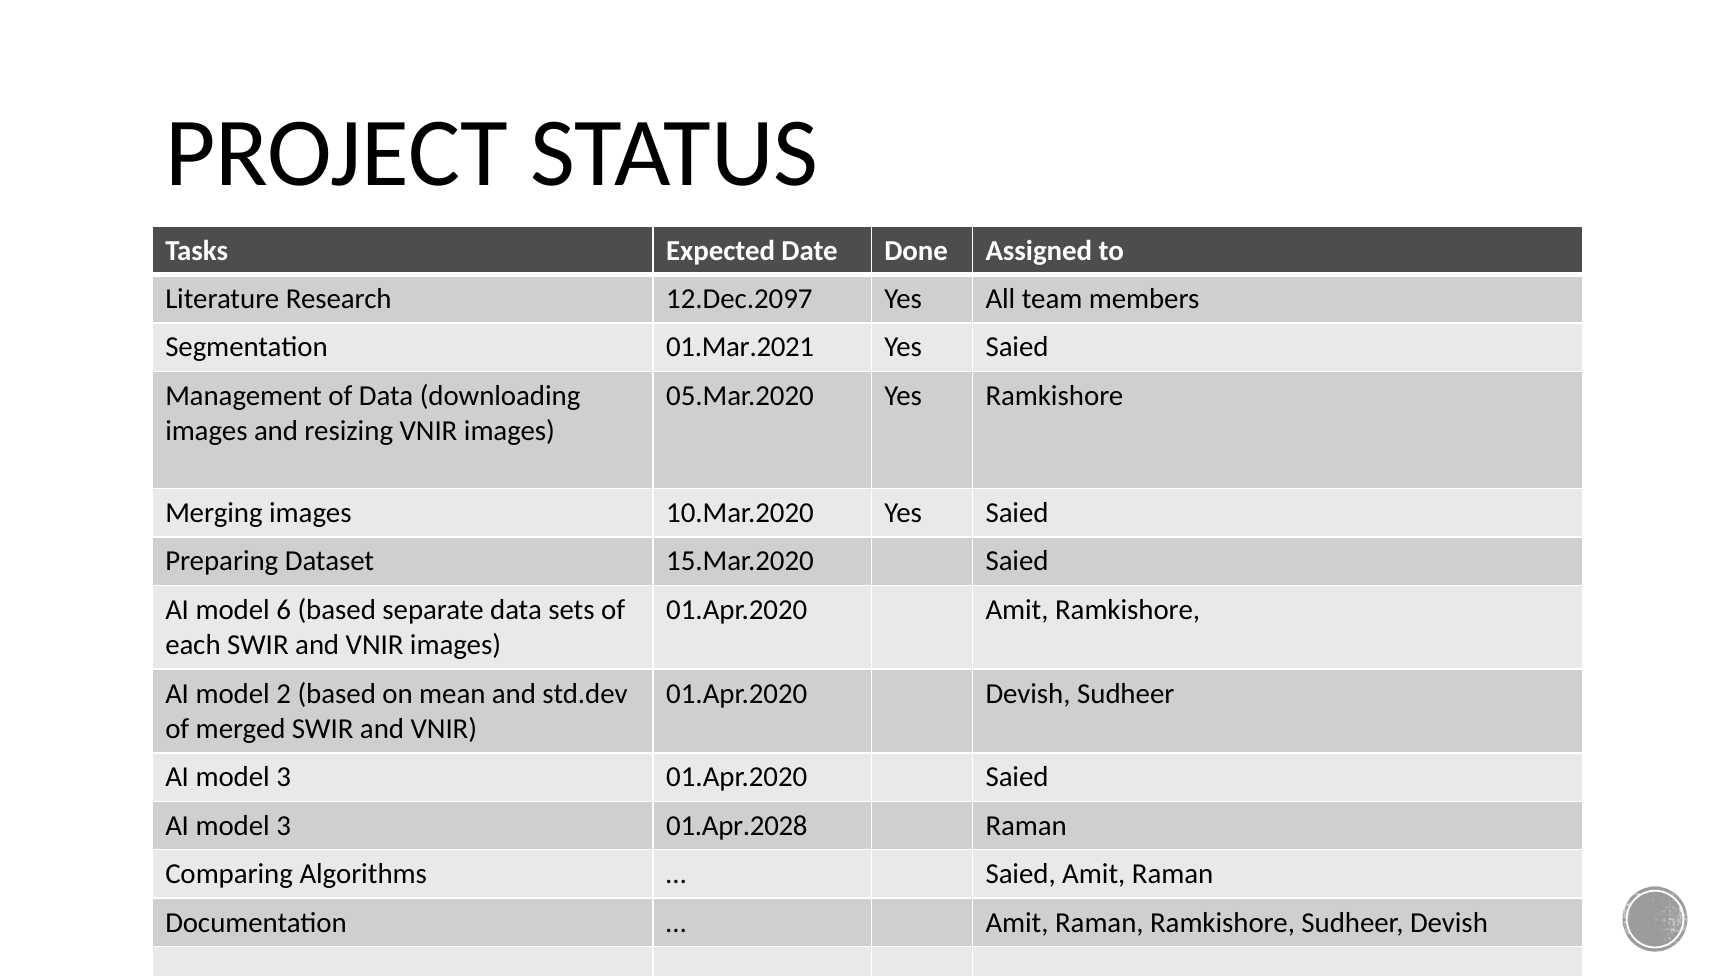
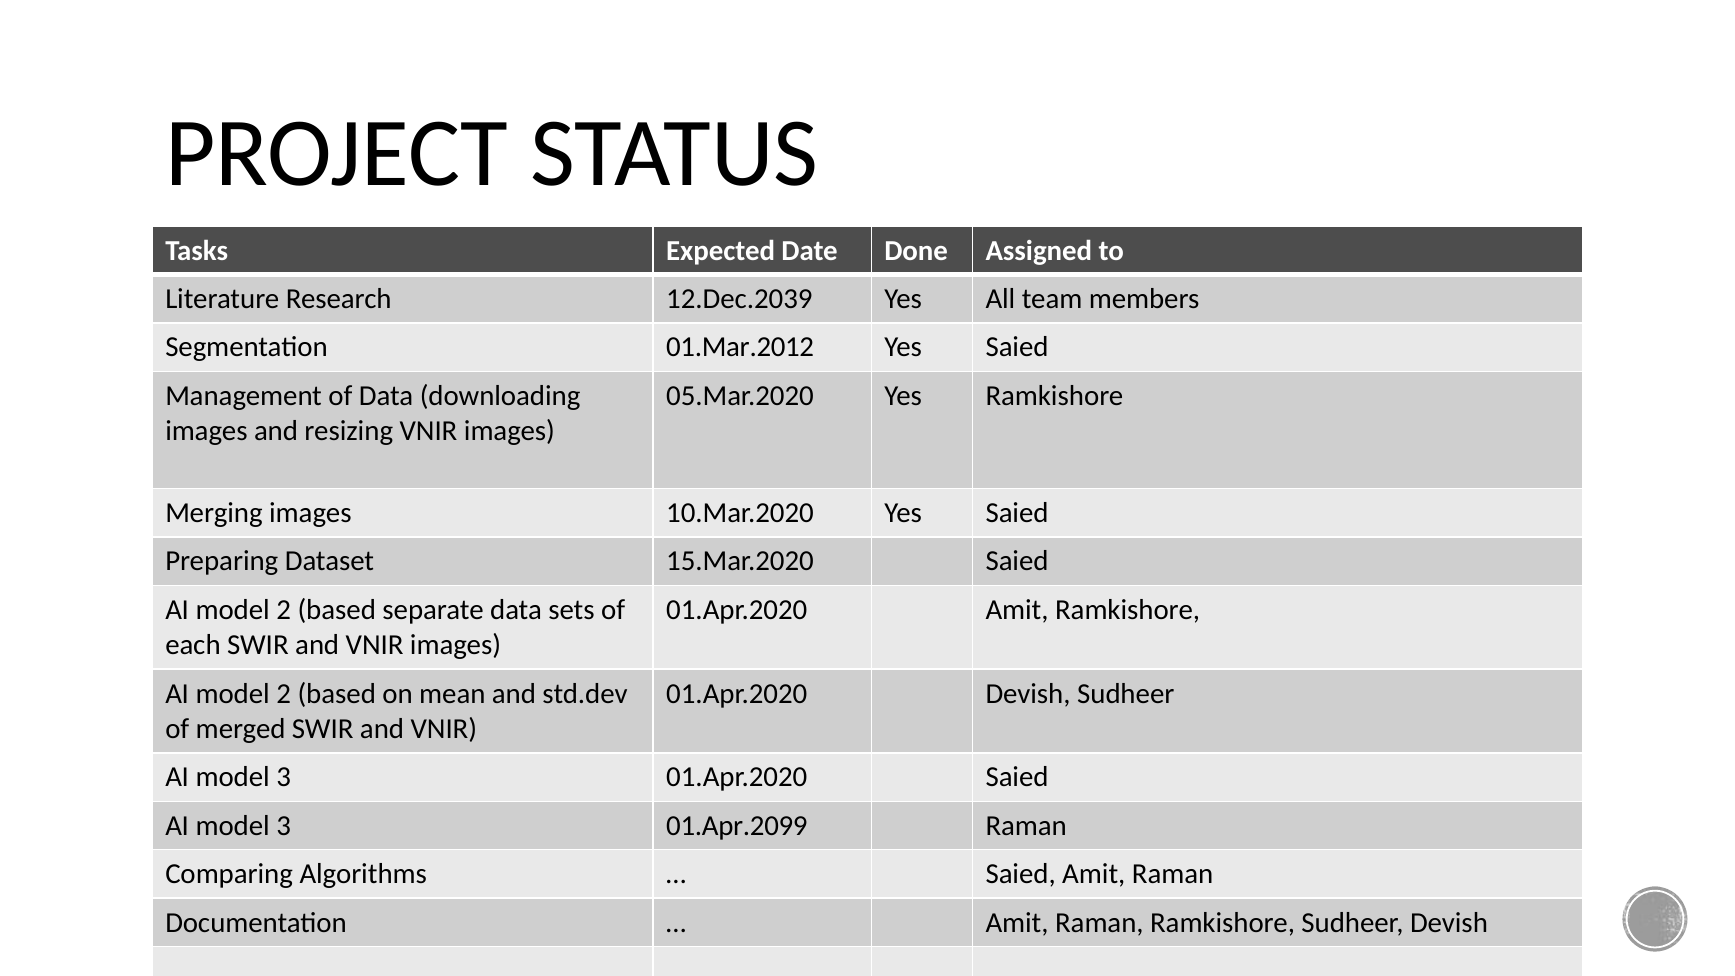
12.Dec.2097: 12.Dec.2097 -> 12.Dec.2039 (739, 299)
01.Mar.2021: 01.Mar.2021 -> 01.Mar.2012 (740, 347)
6: 6 -> 2 (284, 610)
01.Apr.2028: 01.Apr.2028 -> 01.Apr.2099 (737, 826)
